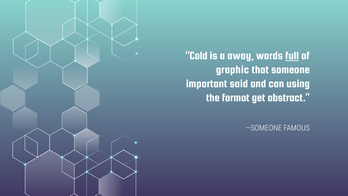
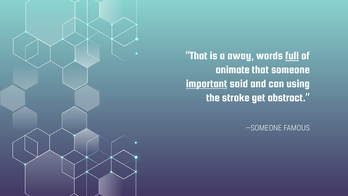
Cold: Cold -> That (199, 56)
graphic: graphic -> animate (233, 69)
important underline: none -> present (207, 83)
format: format -> stroke (236, 97)
